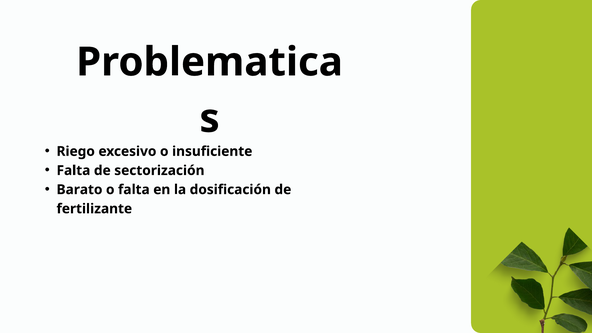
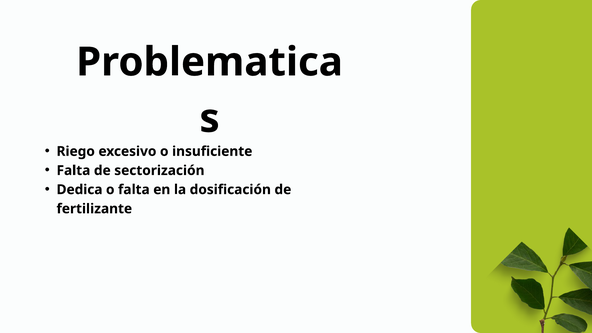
Barato: Barato -> Dedica (79, 190)
